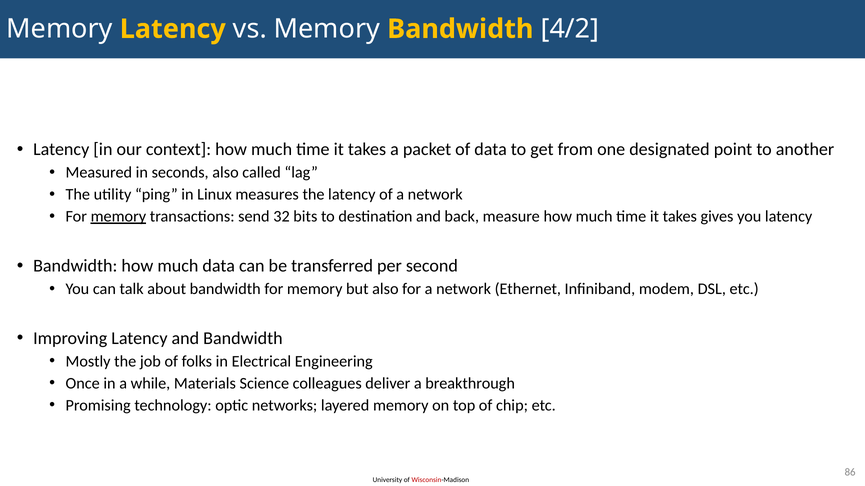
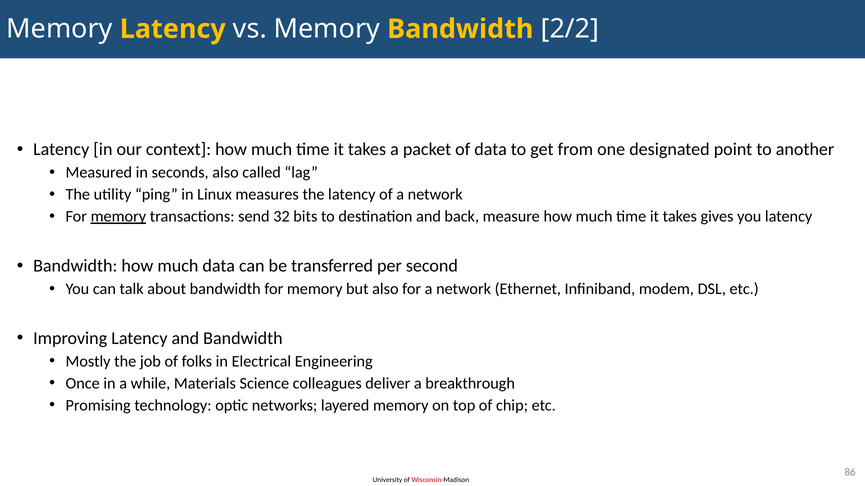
4/2: 4/2 -> 2/2 (570, 29)
